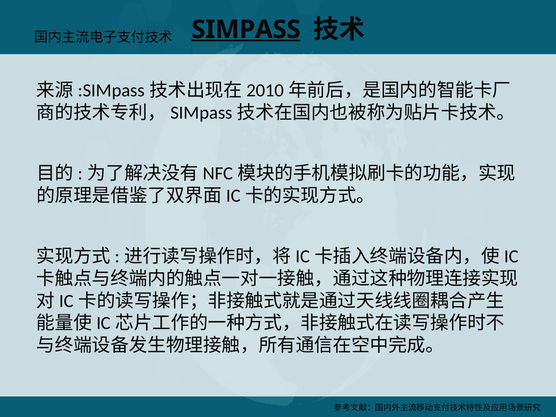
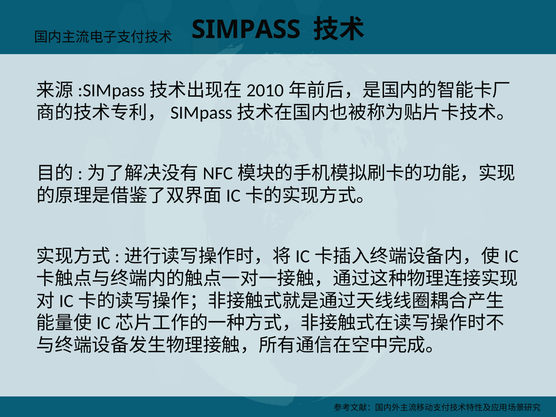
SIMPASS underline: present -> none (246, 30)
